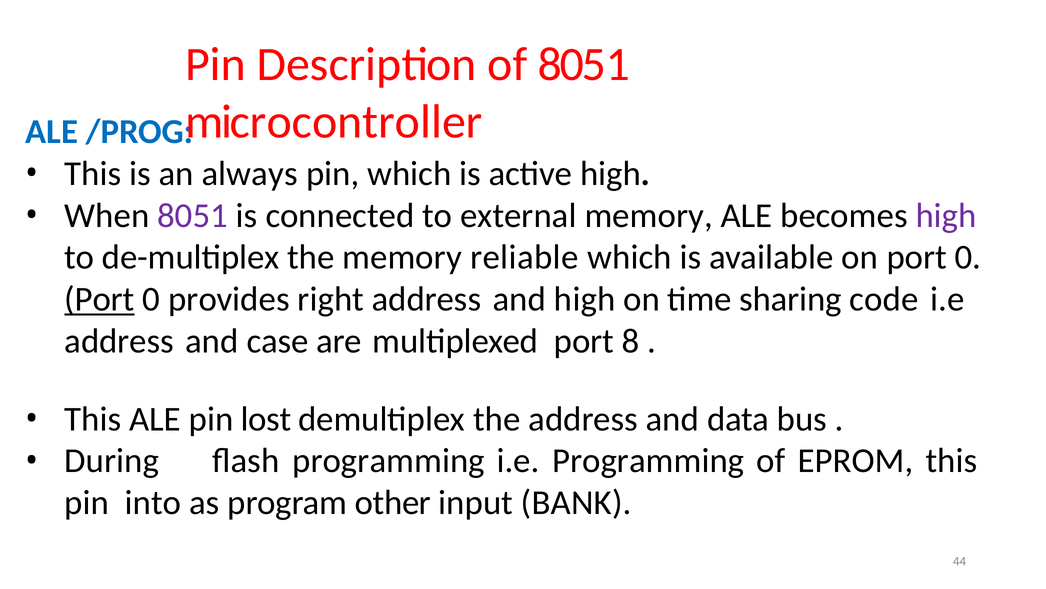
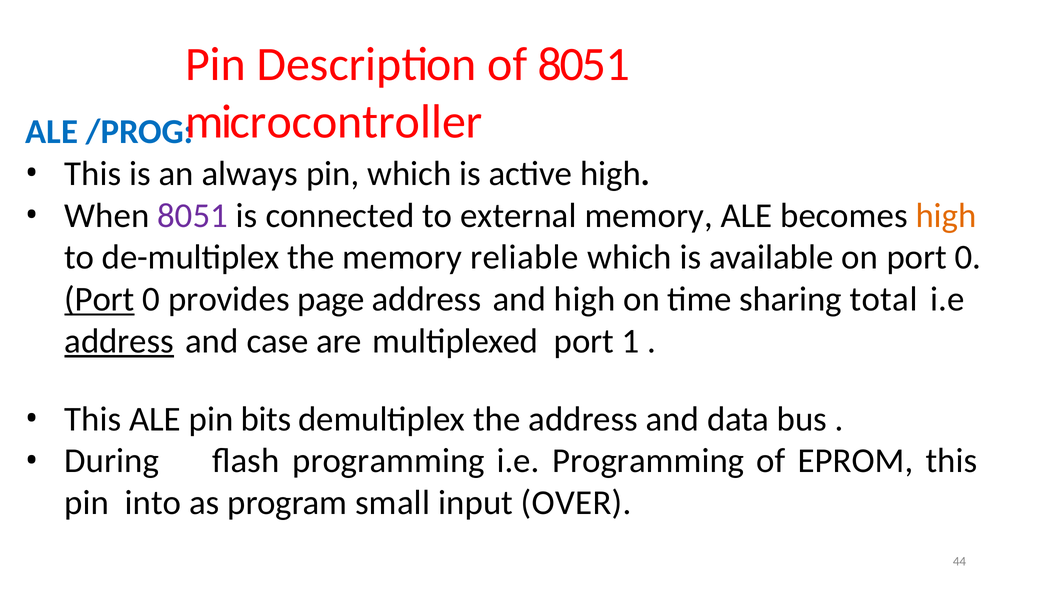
high colour: purple -> orange (946, 215)
right: right -> page (331, 299)
code: code -> total (884, 299)
address underline: none -> present (119, 341)
8: 8 -> 1 (631, 341)
lost: lost -> bits (266, 419)
other: other -> small (393, 502)
BANK: BANK -> OVER (576, 502)
